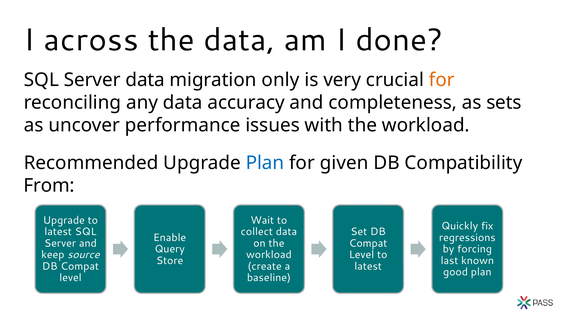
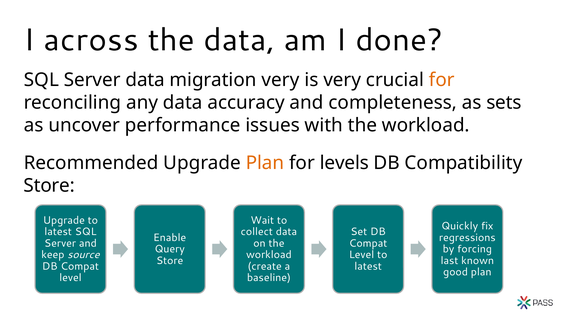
migration only: only -> very (280, 80)
Plan colour: blue -> orange (265, 163)
given: given -> levels (344, 163)
From: From -> Store (49, 186)
